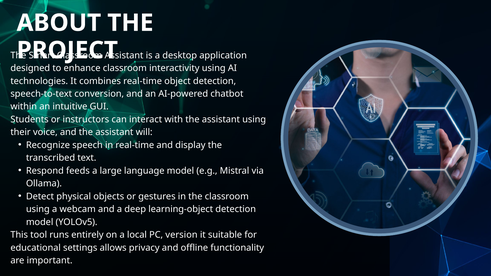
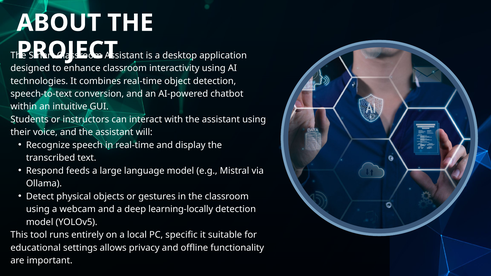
learning-object: learning-object -> learning-locally (181, 209)
version: version -> specific (182, 235)
